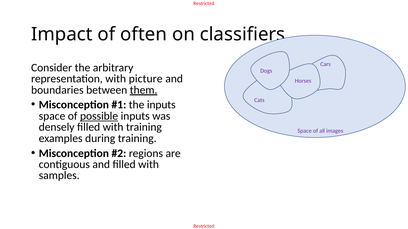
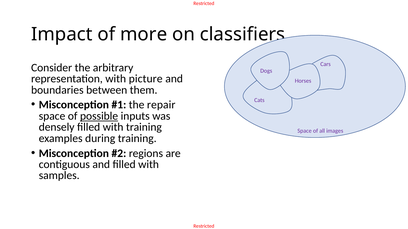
often: often -> more (144, 34)
them underline: present -> none (144, 90)
the inputs: inputs -> repair (161, 105)
